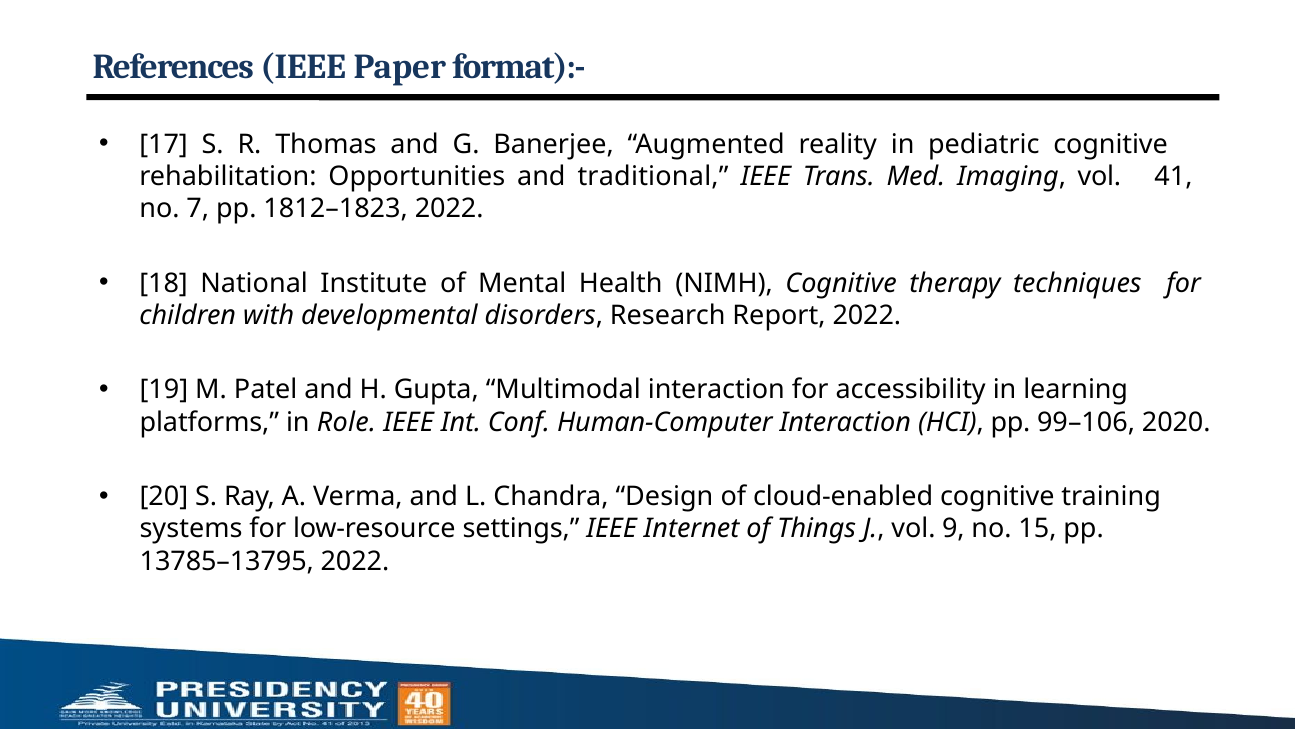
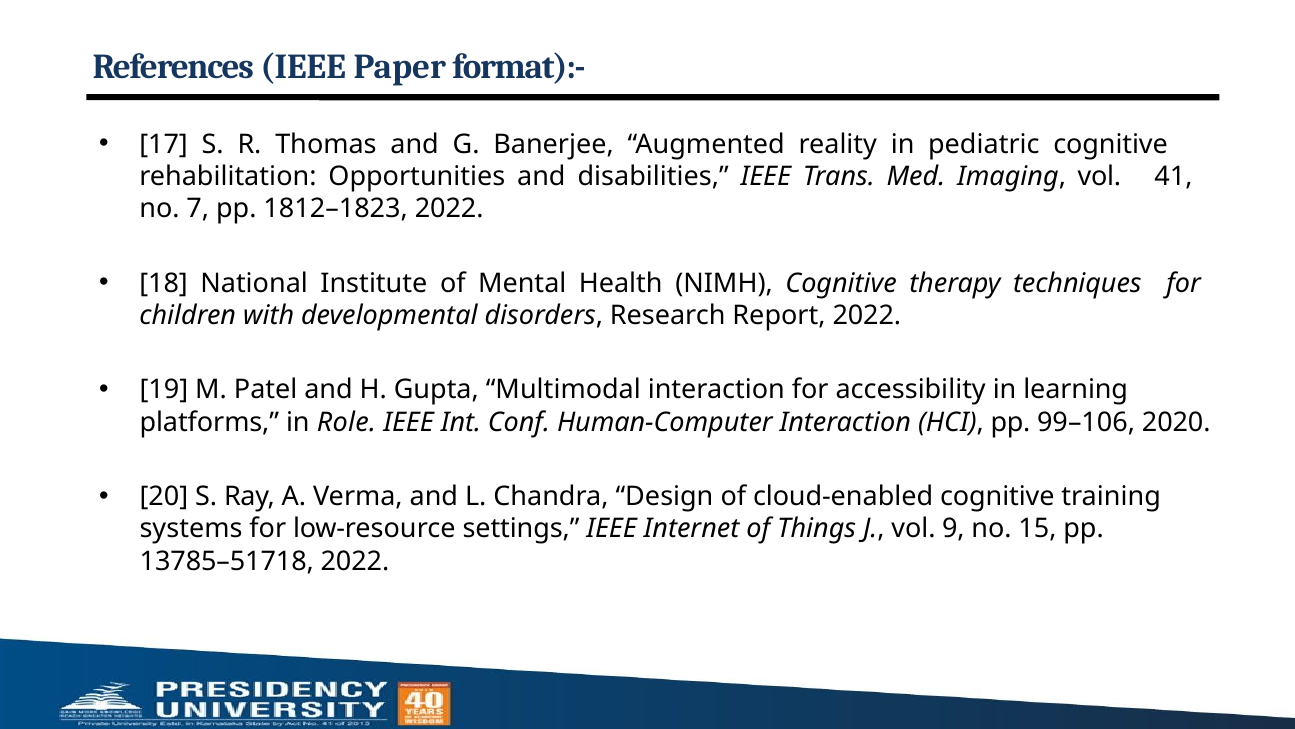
traditional: traditional -> disabilities (653, 176)
13785–13795: 13785–13795 -> 13785–51718 (227, 561)
